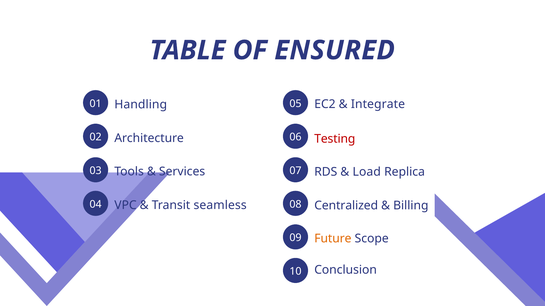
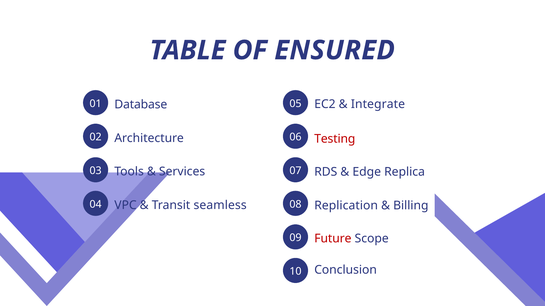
Handling: Handling -> Database (141, 105)
Load: Load -> Edge (367, 172)
Centralized: Centralized -> Replication (346, 206)
Future colour: orange -> red (333, 239)
